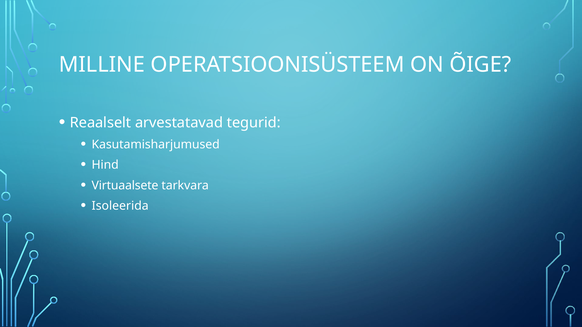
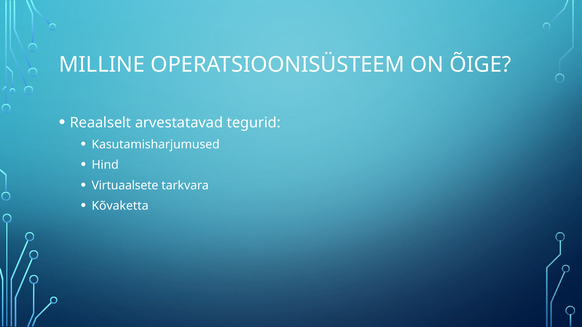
Isoleerida: Isoleerida -> Kõvaketta (120, 206)
